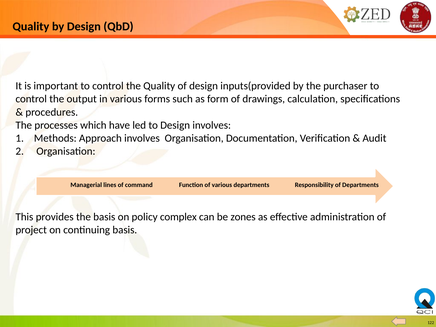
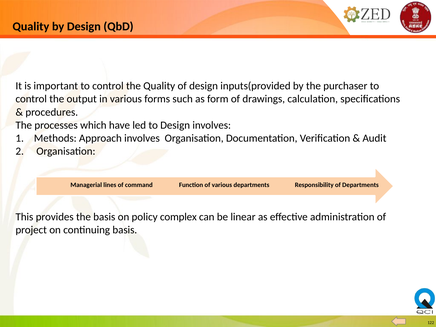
zones: zones -> linear (243, 217)
